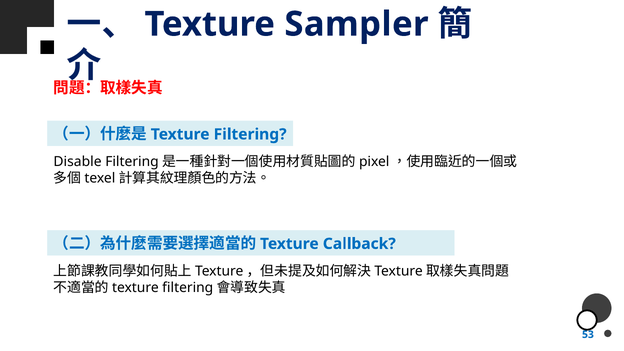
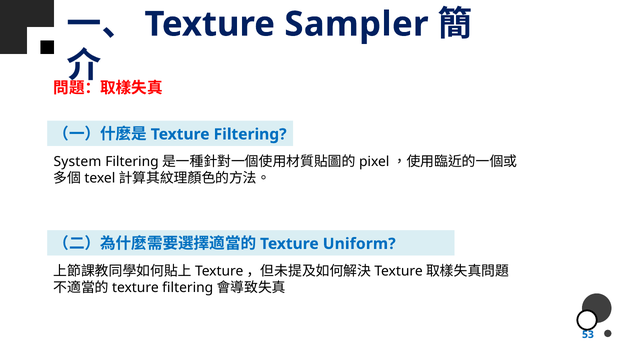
Disable: Disable -> System (77, 162)
Callback: Callback -> Uniform (359, 244)
